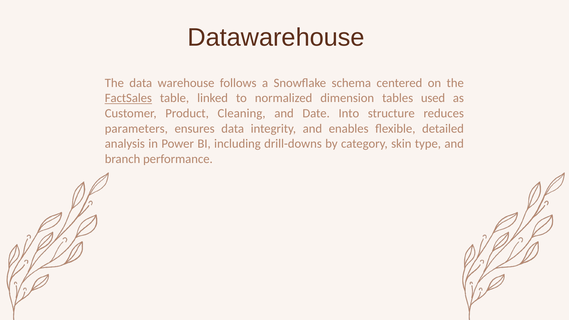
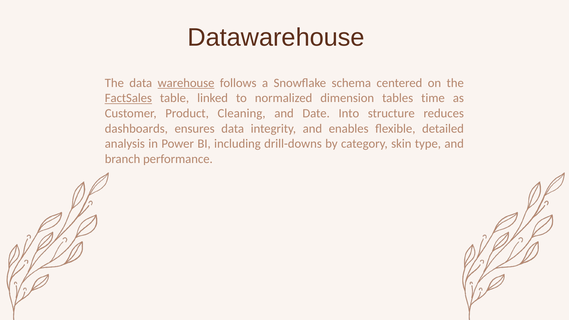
warehouse underline: none -> present (186, 83)
used: used -> time (433, 98)
parameters: parameters -> dashboards (136, 129)
